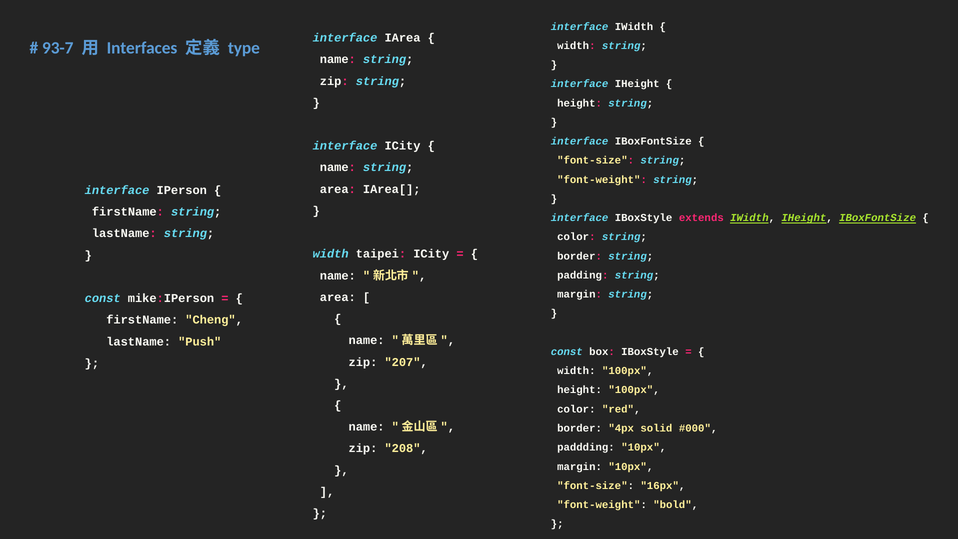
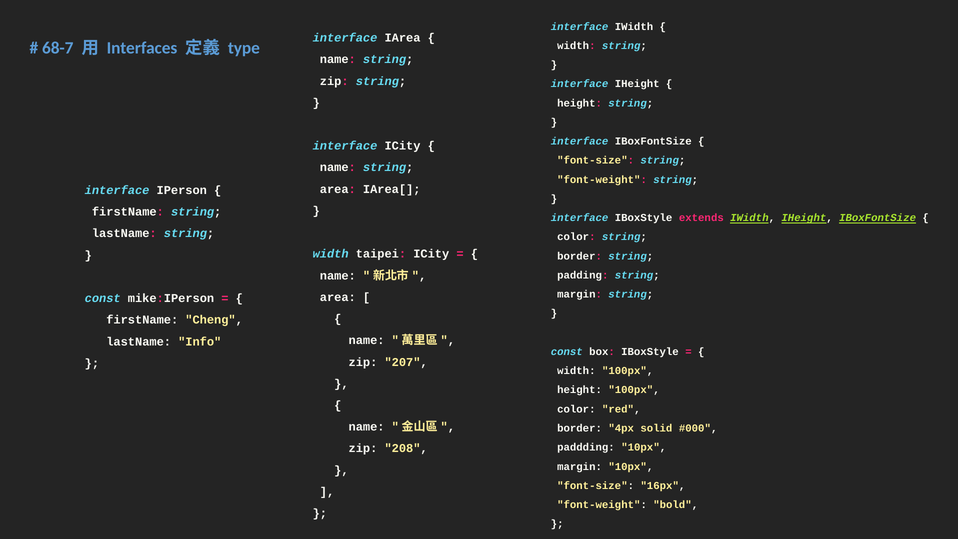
93-7: 93-7 -> 68-7 (58, 48)
Push: Push -> Info (200, 342)
